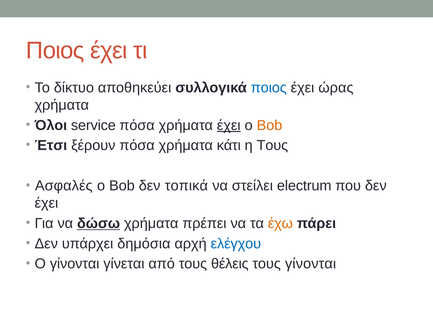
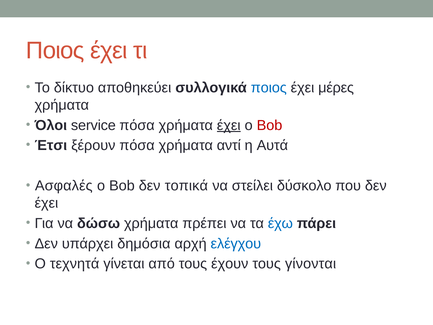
ώρας: ώρας -> μέρες (336, 88)
Bob colour: orange -> red (270, 125)
κάτι: κάτι -> αντί (229, 145)
η Τους: Τους -> Αυτά (272, 145)
electrum: electrum -> δύσκολο (304, 186)
δώσω underline: present -> none (99, 223)
έχω colour: orange -> blue (280, 223)
Ο γίνονται: γίνονται -> τεχνητά (75, 264)
θέλεις: θέλεις -> έχουν (230, 264)
